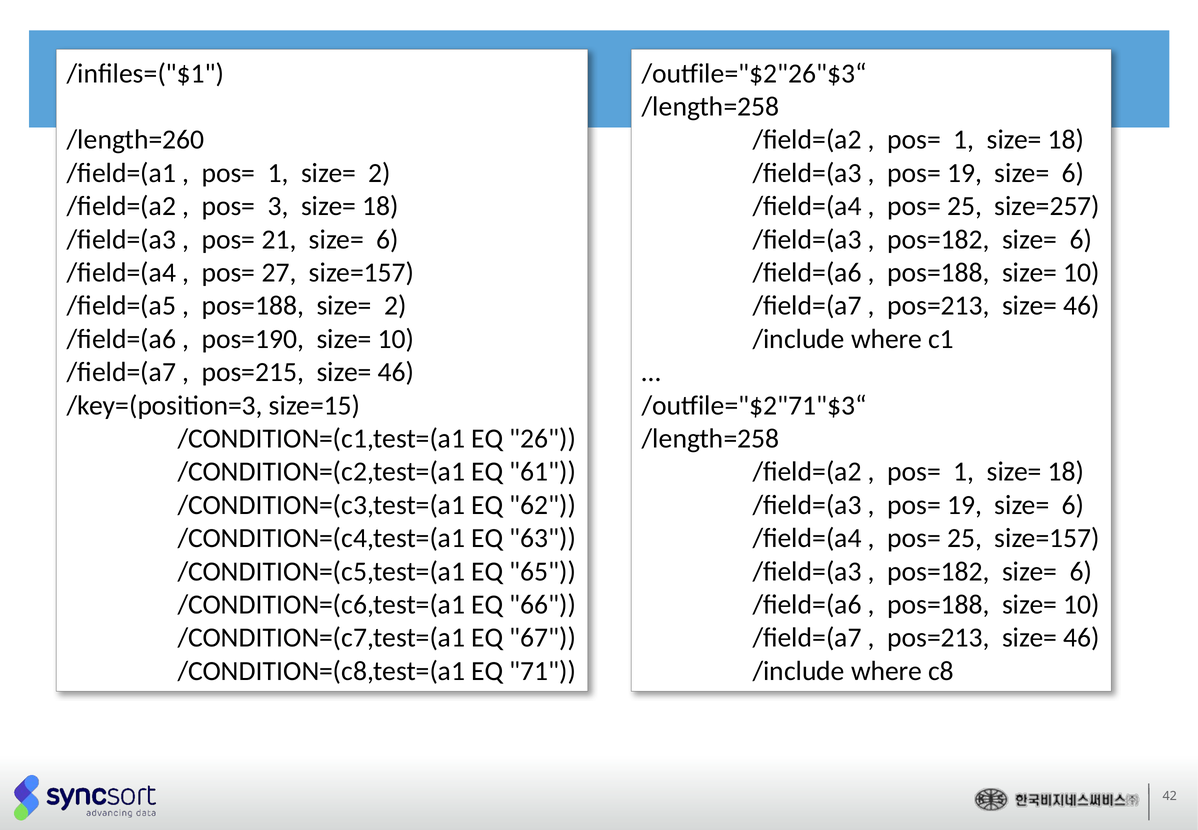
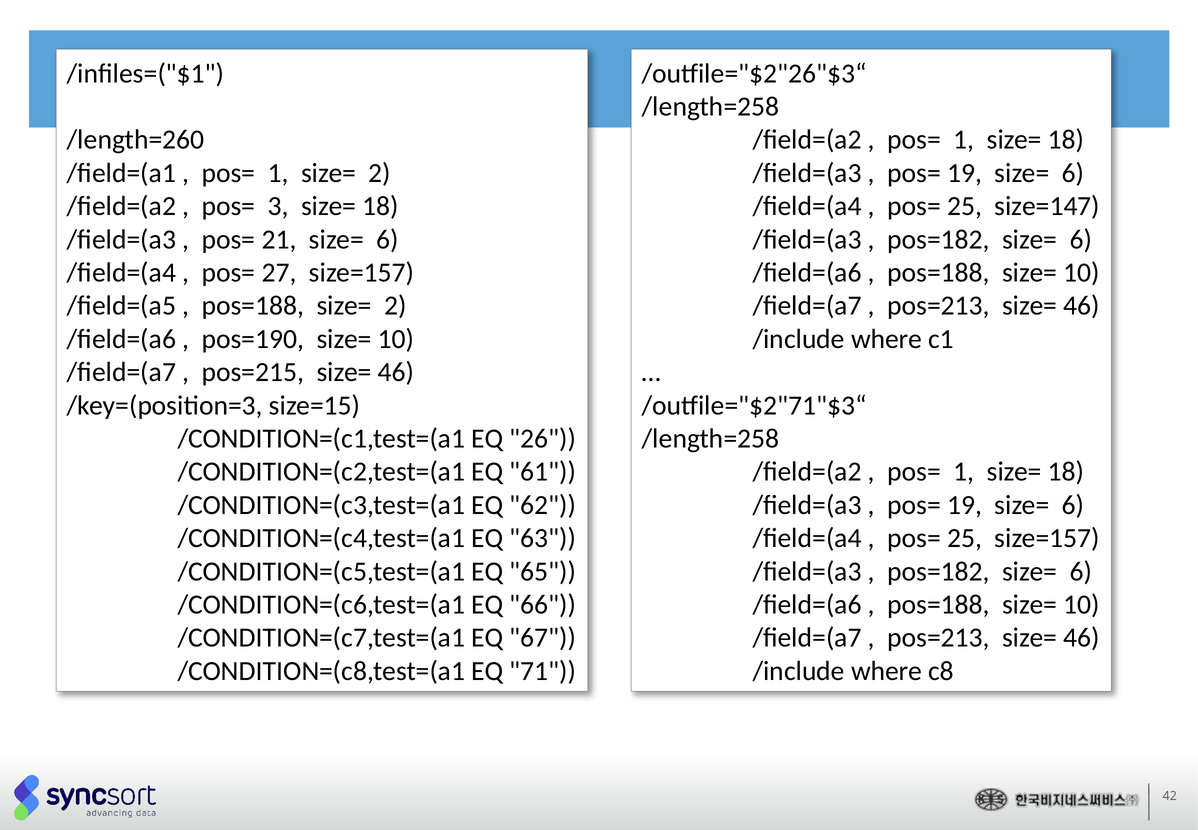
size=257: size=257 -> size=147 (1047, 206)
